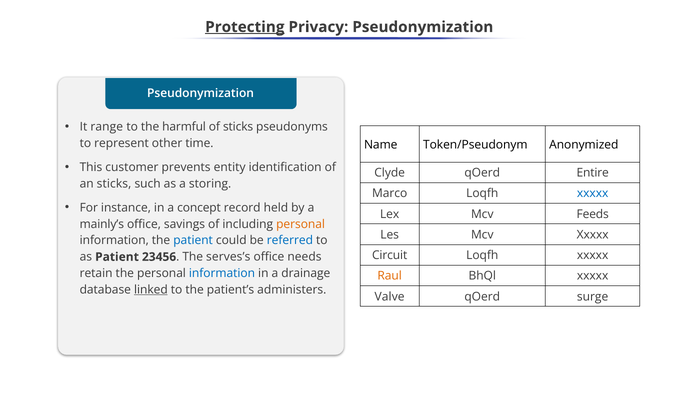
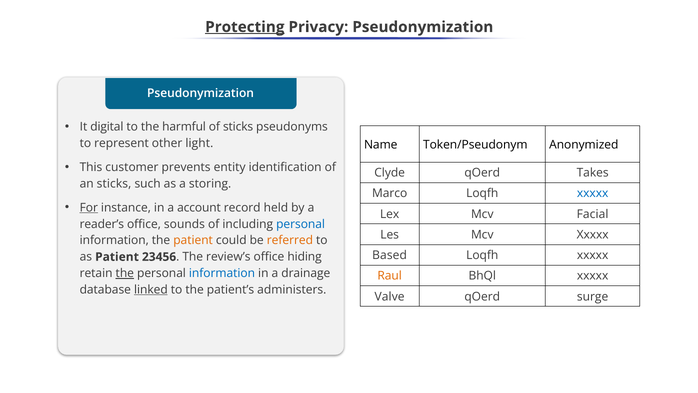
range: range -> digital (107, 127)
time: time -> light (199, 143)
Entire: Entire -> Takes (593, 173)
For underline: none -> present (89, 207)
concept: concept -> account (199, 207)
Feeds: Feeds -> Facial (593, 214)
mainly’s: mainly’s -> reader’s (102, 224)
savings: savings -> sounds (184, 224)
personal colour: orange -> blue (301, 224)
patient colour: blue -> orange (193, 240)
referred colour: blue -> orange (290, 240)
Circuit: Circuit -> Based (390, 255)
serves’s: serves’s -> review’s (228, 257)
needs: needs -> hiding (305, 257)
the underline: none -> present (125, 273)
